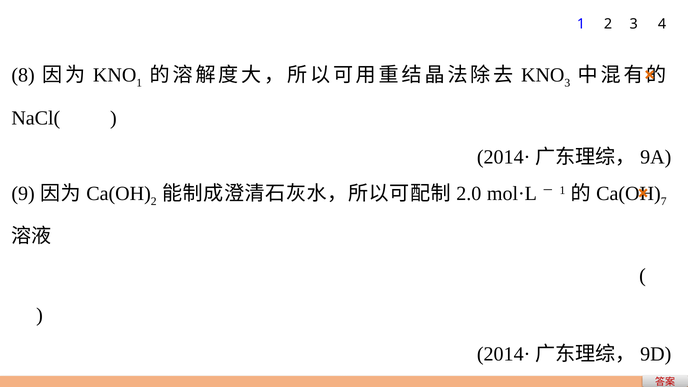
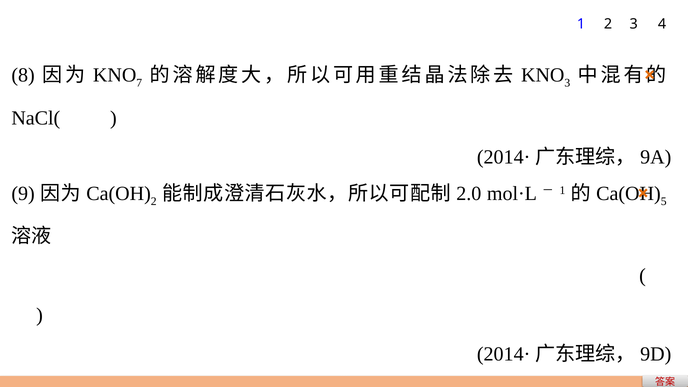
1: 1 -> 7 (139, 83)
7: 7 -> 5 (664, 201)
